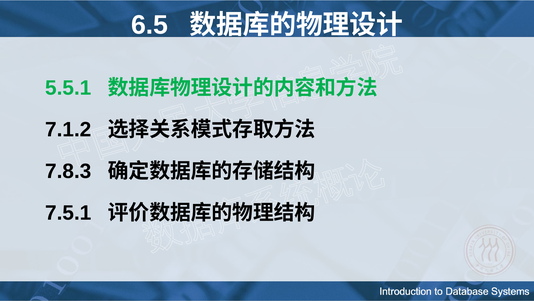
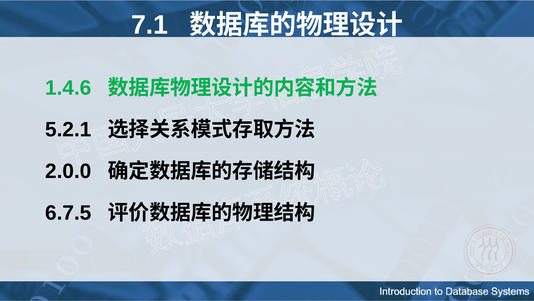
6.5: 6.5 -> 7.1 (150, 25)
5.5.1: 5.5.1 -> 1.4.6 (68, 88)
7.1.2: 7.1.2 -> 5.2.1 (68, 129)
7.8.3: 7.8.3 -> 2.0.0 (68, 171)
7.5.1: 7.5.1 -> 6.7.5 (68, 212)
